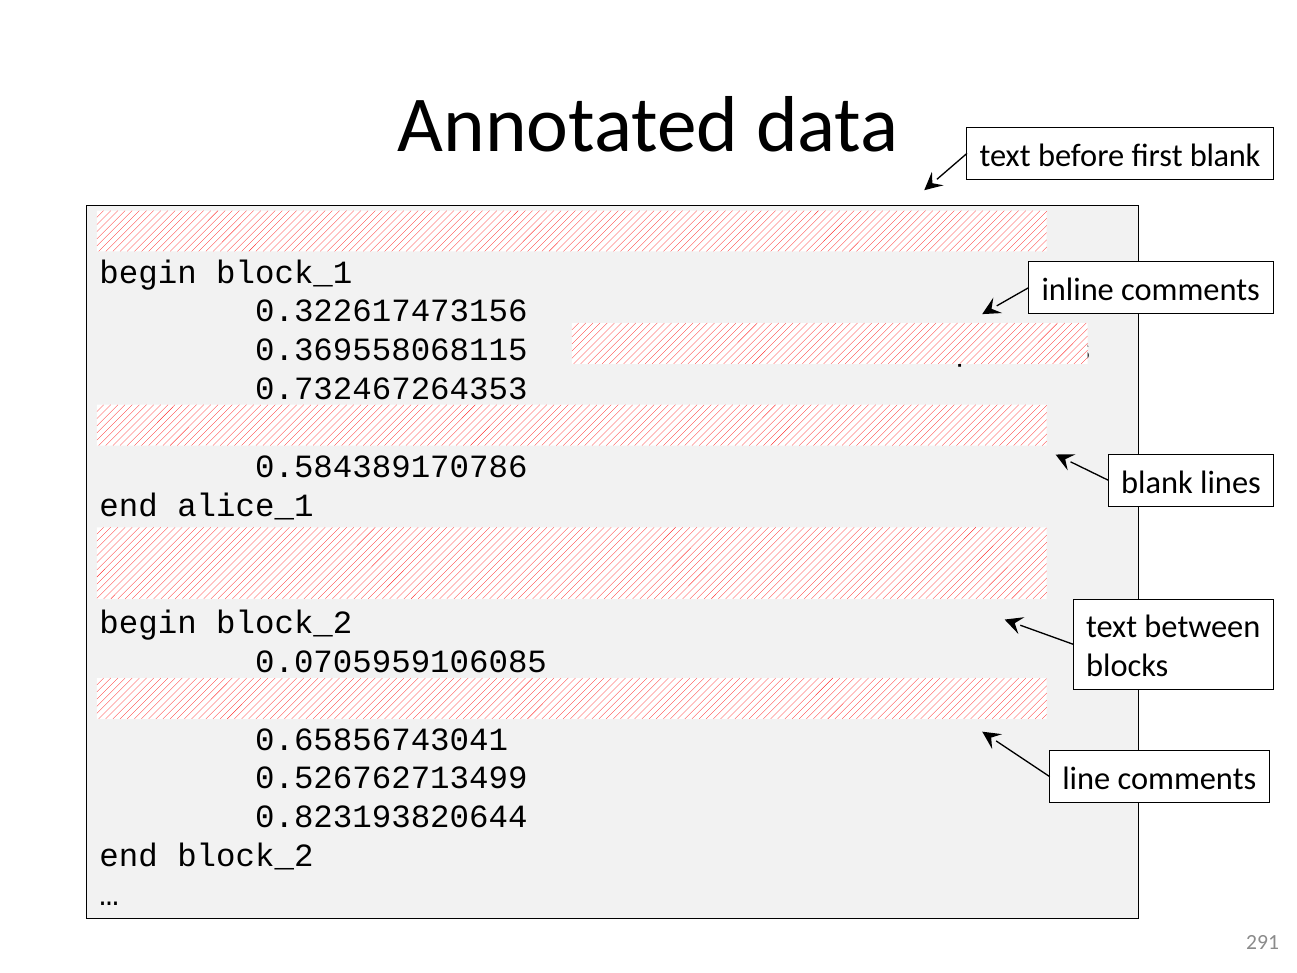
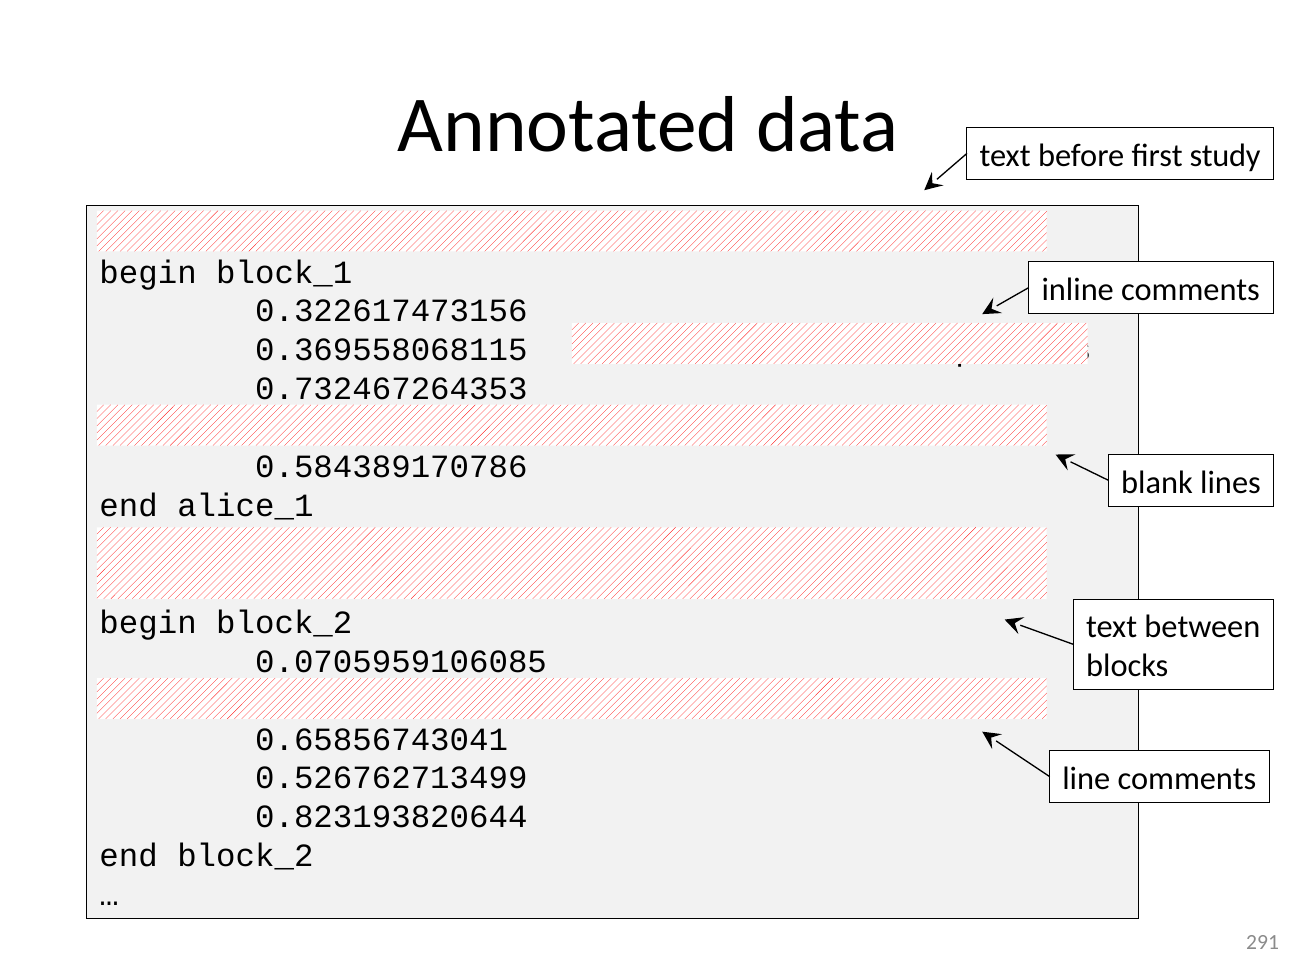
first blank: blank -> study (1225, 156)
